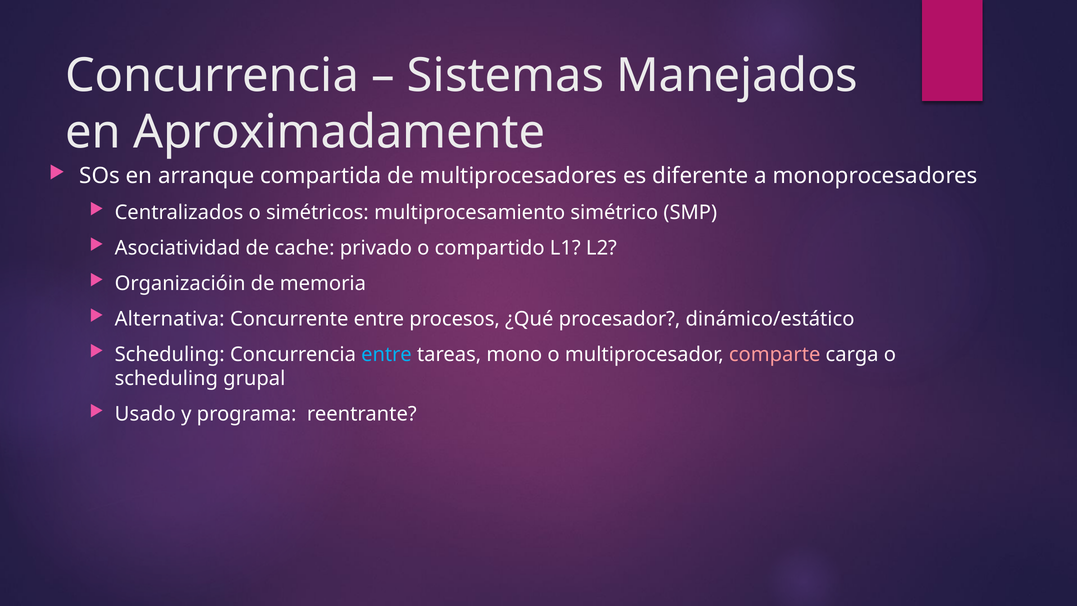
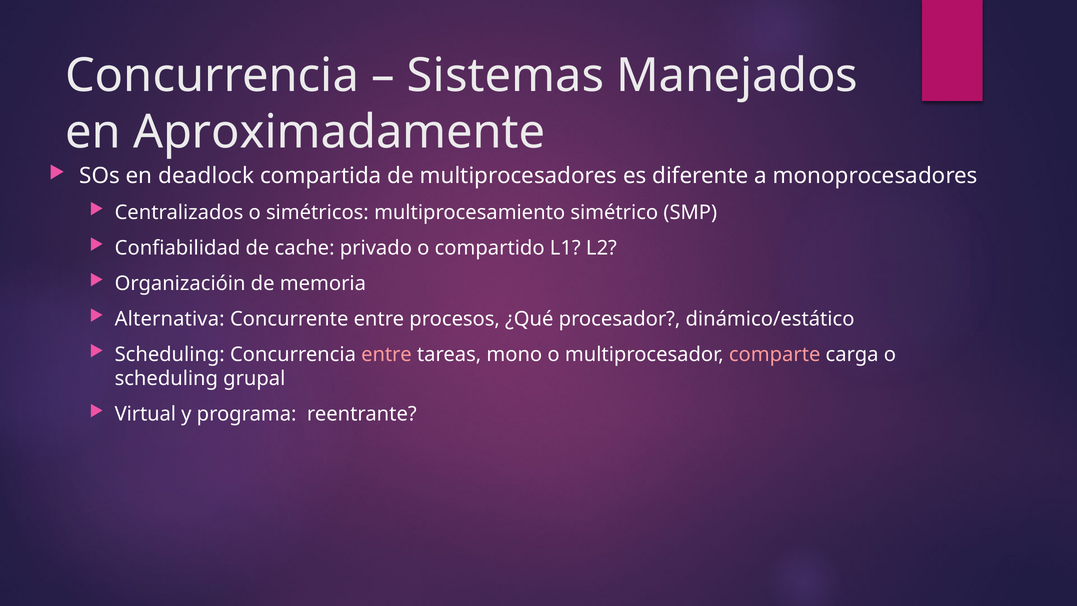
arranque: arranque -> deadlock (206, 176)
Asociatividad: Asociatividad -> Confiabilidad (178, 248)
entre colour: light blue -> pink (386, 354)
Usado: Usado -> Virtual (145, 414)
